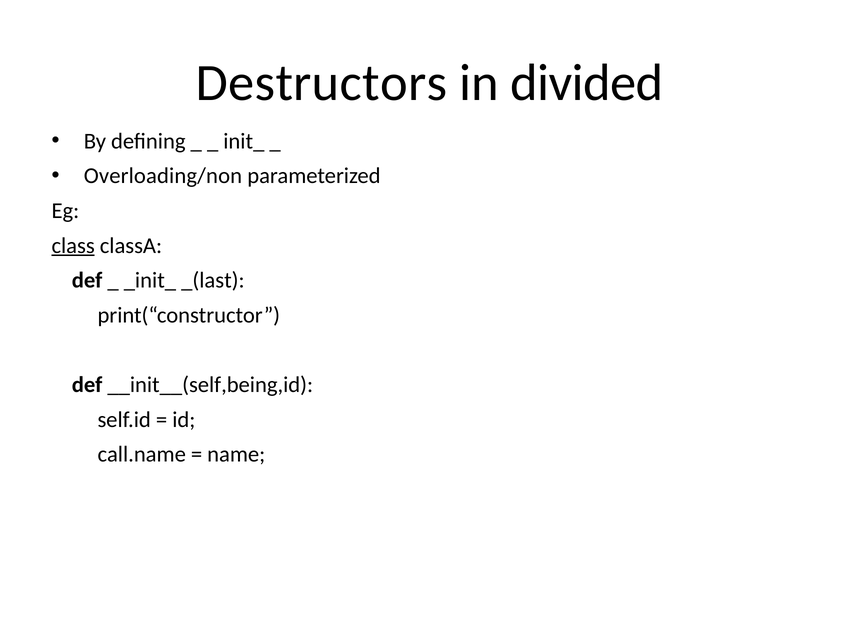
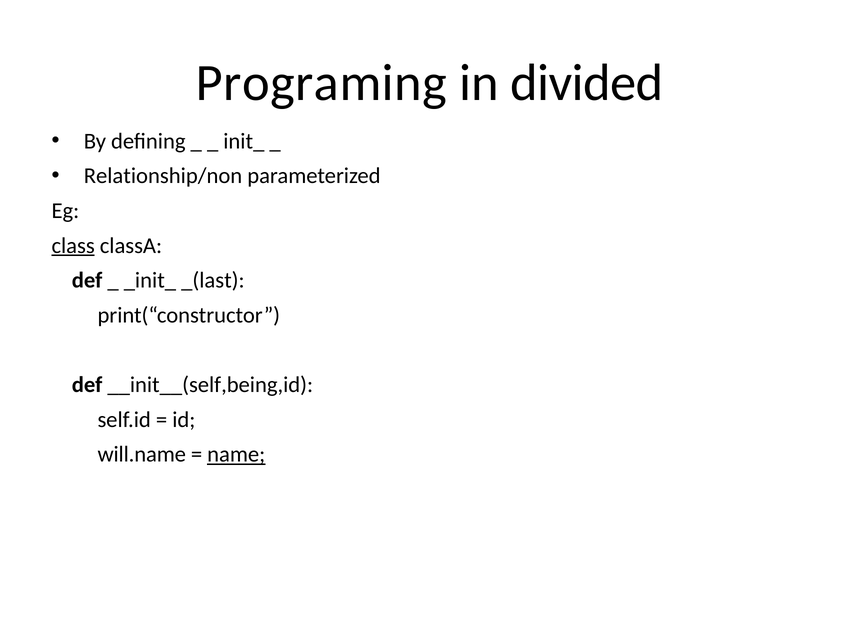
Destructors: Destructors -> Programing (321, 83)
Overloading/non: Overloading/non -> Relationship/non (163, 176)
call.name: call.name -> will.name (142, 455)
name underline: none -> present (236, 455)
